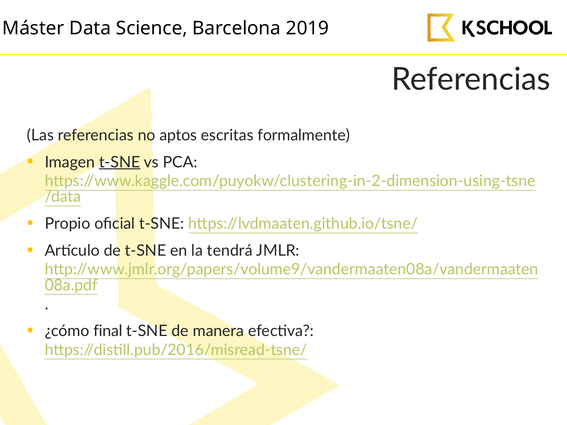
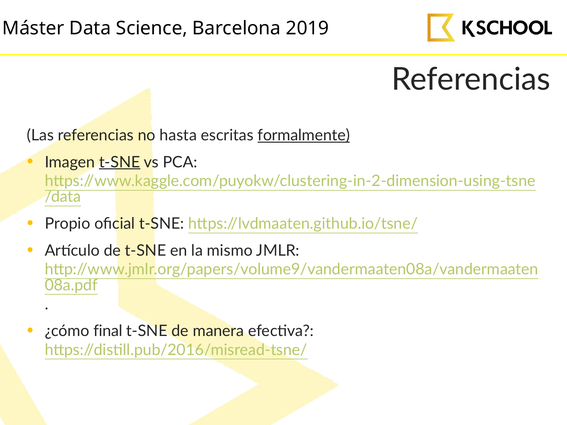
aptos: aptos -> hasta (178, 135)
formalmente underline: none -> present (304, 135)
tendrá: tendrá -> mismo (230, 251)
